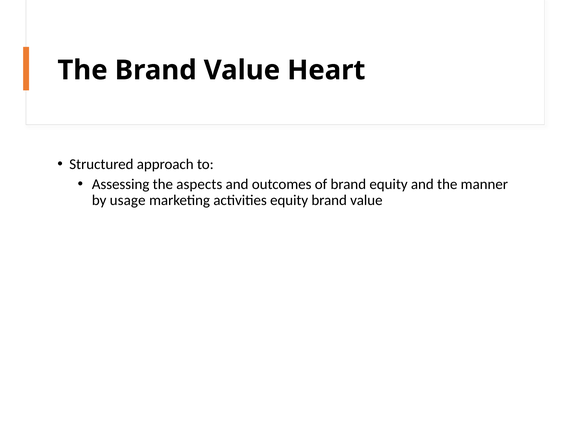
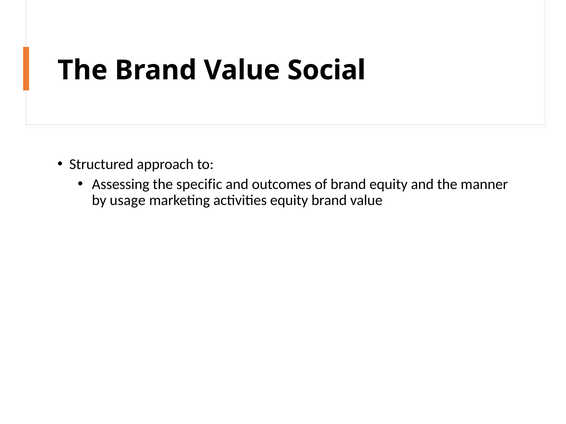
Heart: Heart -> Social (326, 70)
aspects: aspects -> specific (199, 184)
